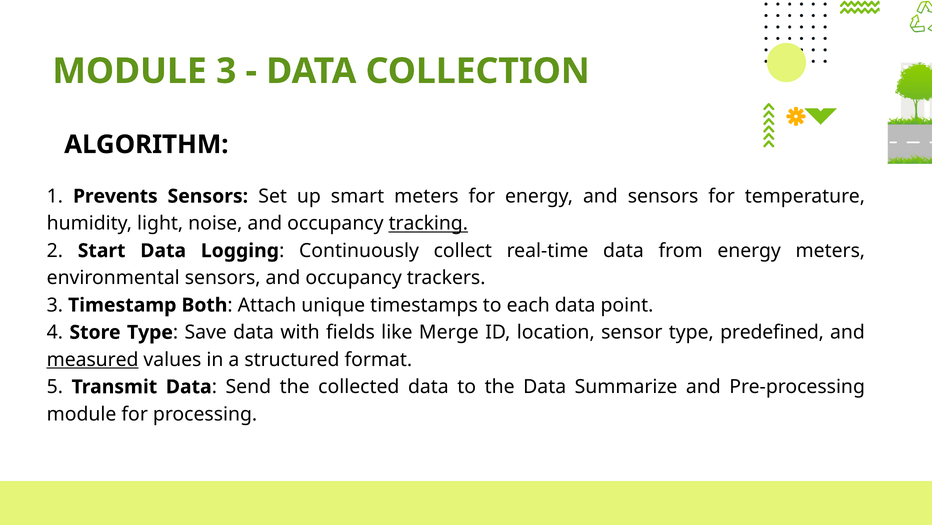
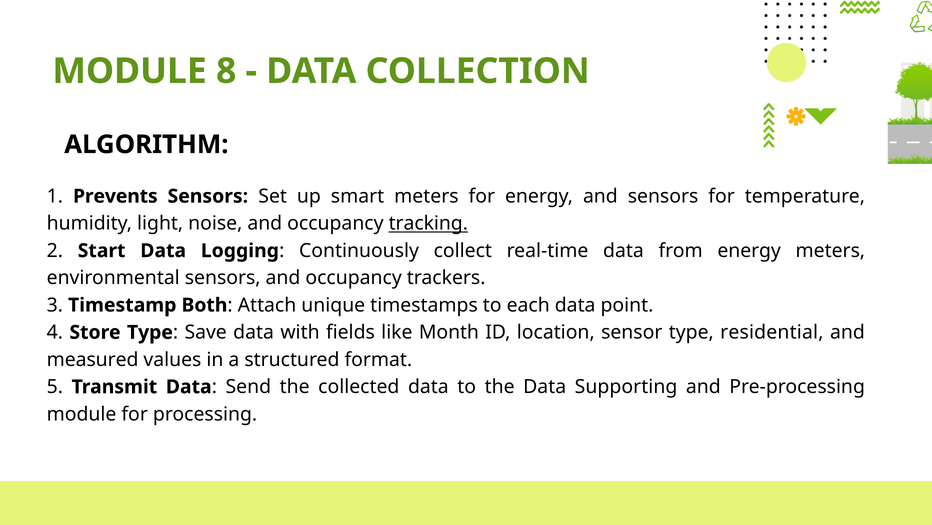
MODULE 3: 3 -> 8 (226, 71)
Merge: Merge -> Month (449, 332)
predefined: predefined -> residential (772, 332)
measured underline: present -> none (93, 359)
Summarize: Summarize -> Supporting (626, 386)
